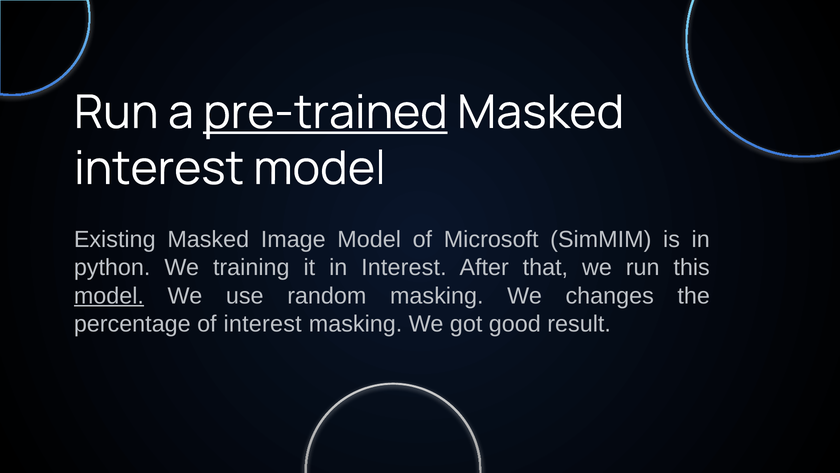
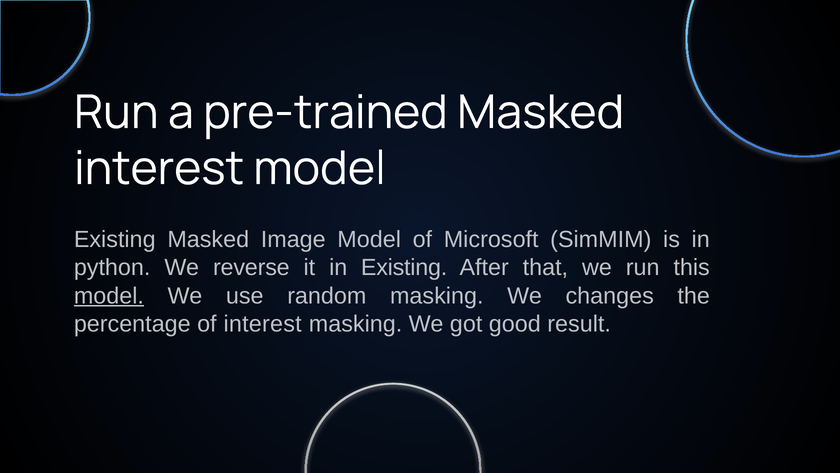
pre-trained underline: present -> none (326, 112)
training: training -> reverse (251, 267)
in Interest: Interest -> Existing (404, 267)
